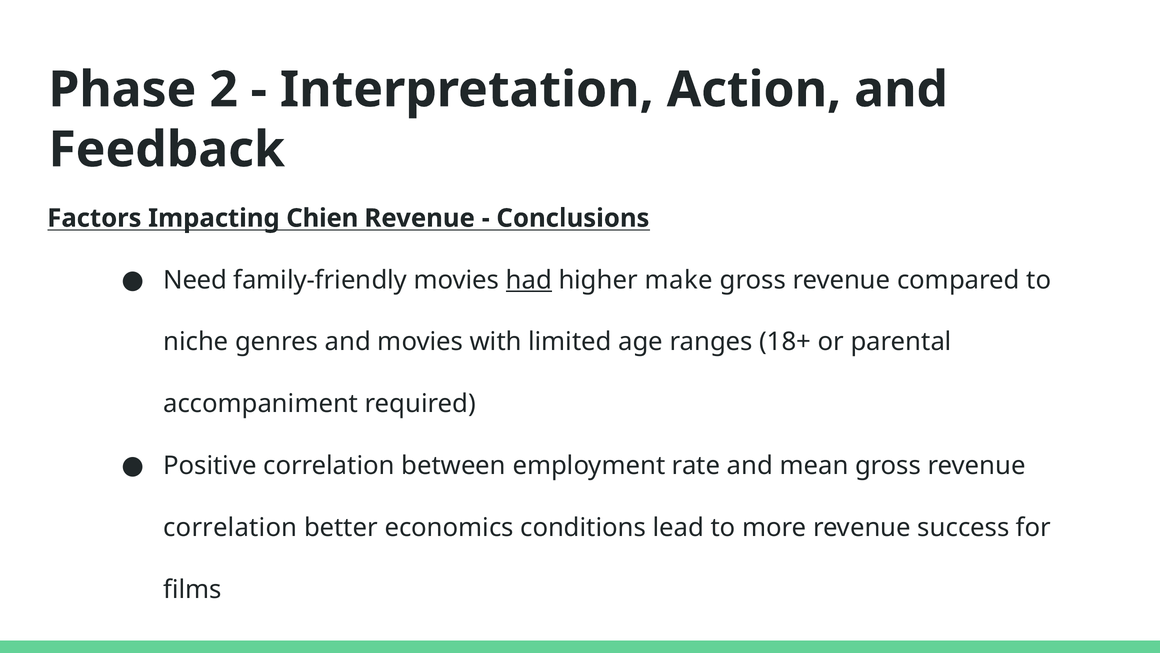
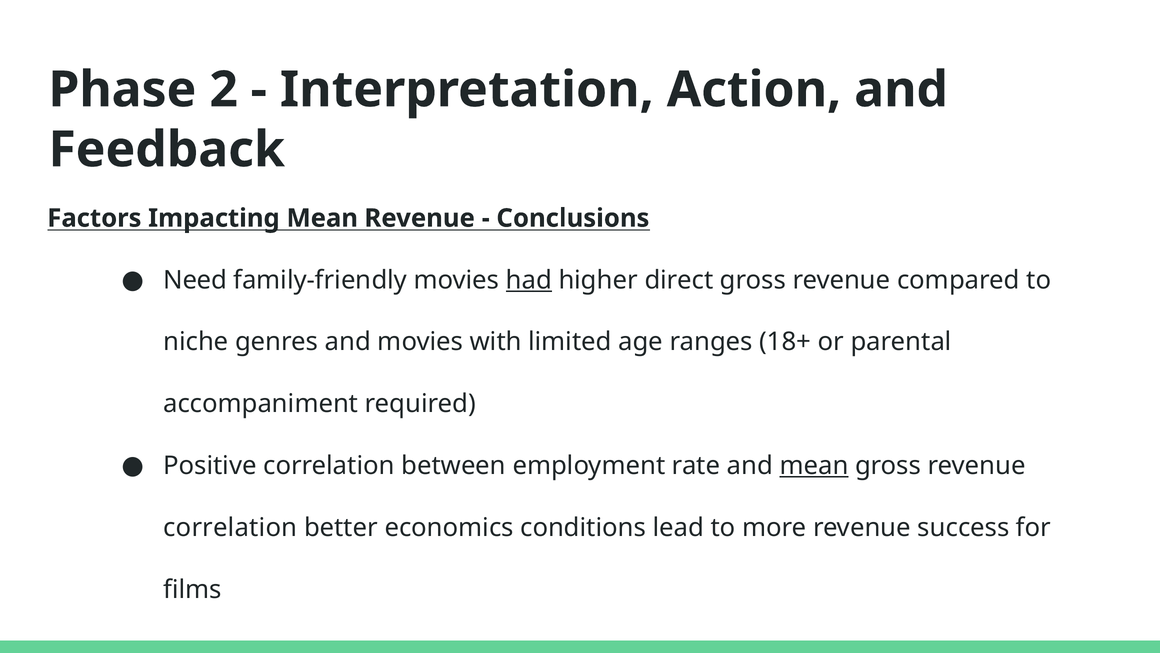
Impacting Chien: Chien -> Mean (322, 218)
make: make -> direct (679, 280)
mean underline: none -> present (814, 465)
